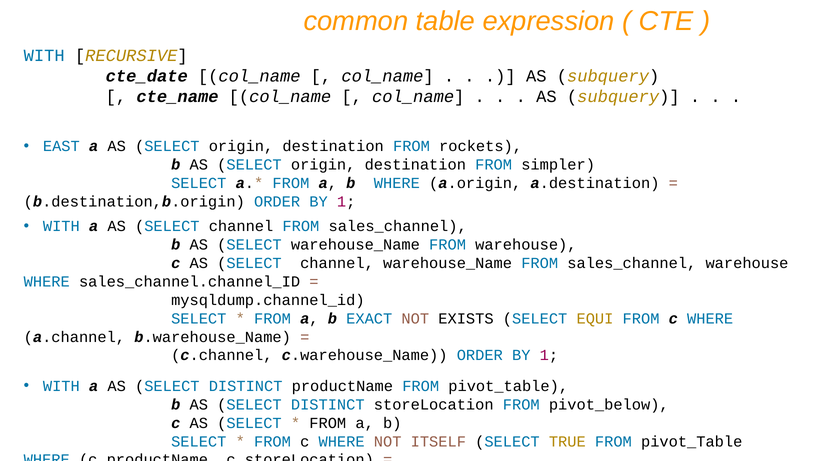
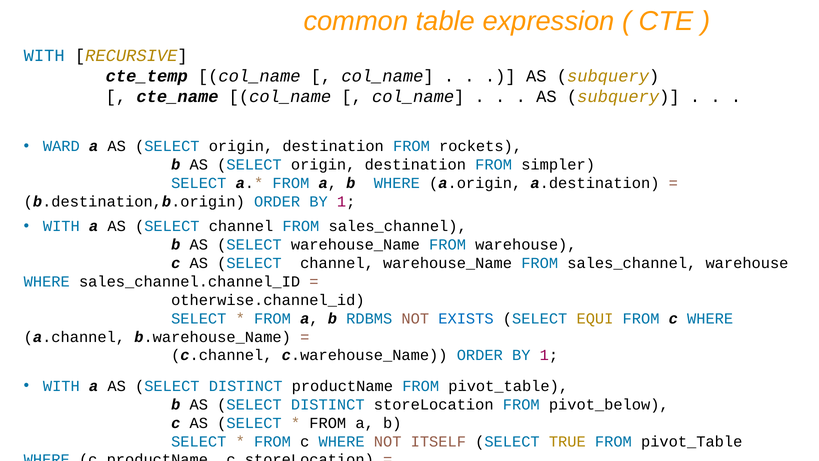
cte_date: cte_date -> cte_temp (147, 76)
EAST: EAST -> WARD (61, 146)
mysqldump.channel_id: mysqldump.channel_id -> otherwise.channel_id (268, 300)
EXACT: EXACT -> RDBMS (369, 318)
EXISTS colour: black -> blue (466, 318)
